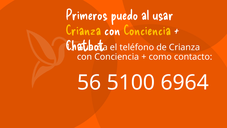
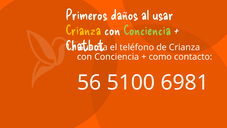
puedo: puedo -> daños (125, 15)
Conciencia colour: yellow -> light green (147, 31)
6964: 6964 -> 6981 (185, 82)
